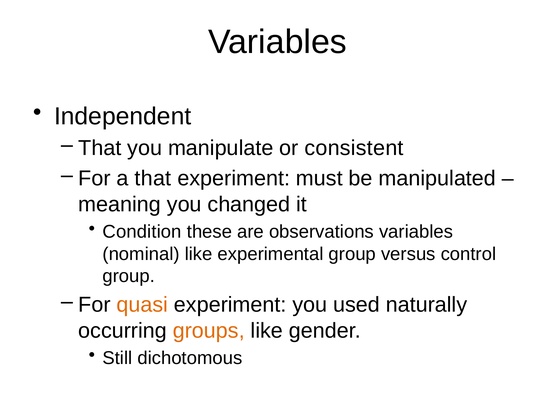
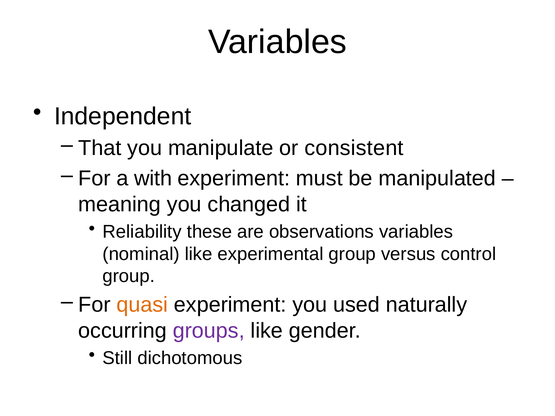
a that: that -> with (153, 178)
Condition: Condition -> Reliability (142, 232)
groups colour: orange -> purple (209, 331)
